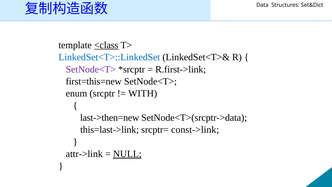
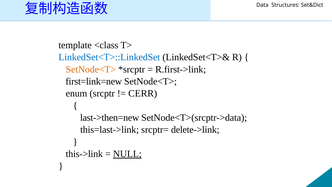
<class underline: present -> none (106, 45)
SetNode<T> colour: purple -> orange (91, 69)
first=this=new: first=this=new -> first=link=new (94, 81)
WITH: WITH -> CERR (143, 93)
const->link: const->link -> delete->link (195, 130)
attr->link: attr->link -> this->link (84, 154)
